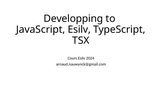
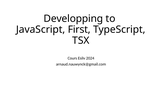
JavaScript Esilv: Esilv -> First (79, 30)
